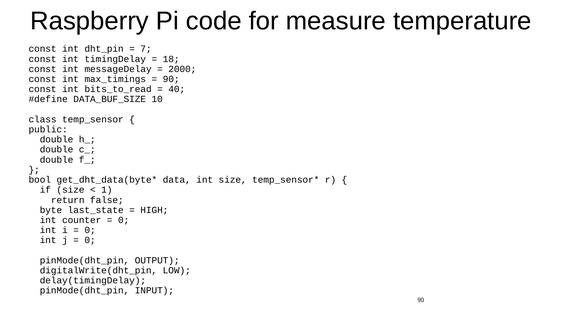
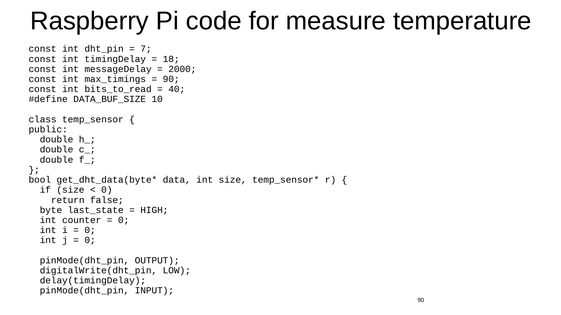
1: 1 -> 0 (107, 190)
